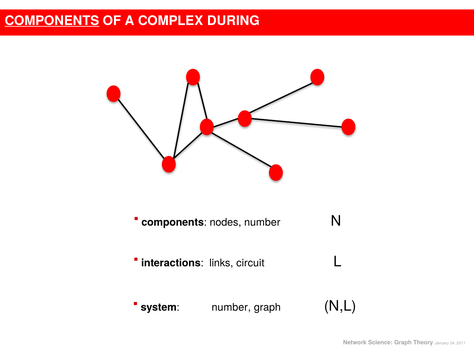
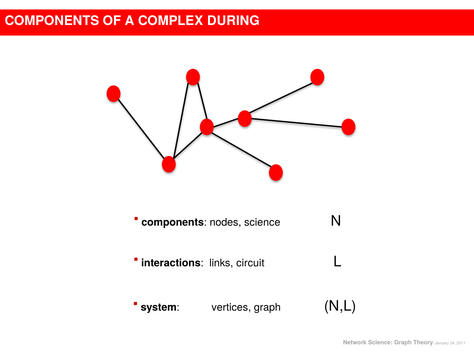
COMPONENTS underline: present -> none (52, 21)
nodes number: number -> science (262, 222)
system number: number -> vertices (231, 307)
